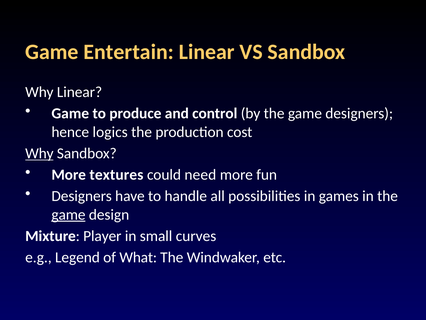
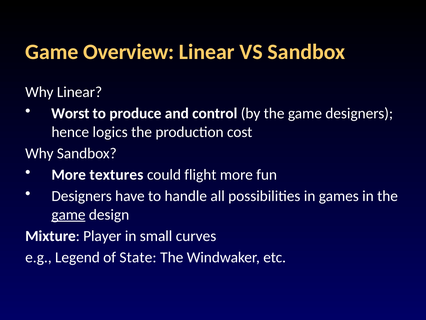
Entertain: Entertain -> Overview (129, 52)
Game: Game -> Worst (70, 113)
Why underline: present -> none (39, 153)
need: need -> flight (200, 175)
What: What -> State (138, 257)
